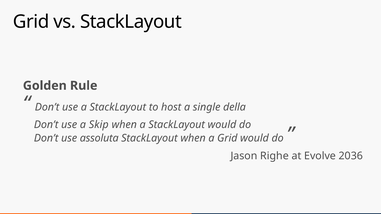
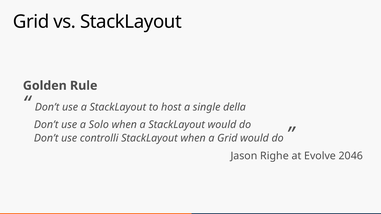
Skip: Skip -> Solo (99, 125)
assoluta: assoluta -> controlli (99, 138)
2036: 2036 -> 2046 (351, 156)
